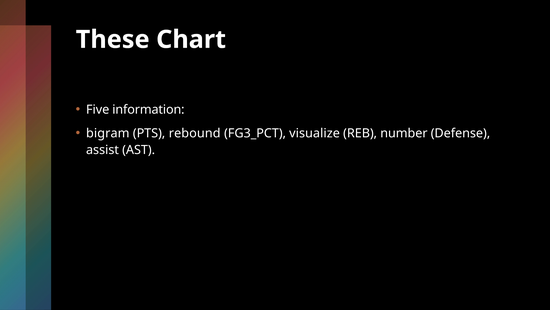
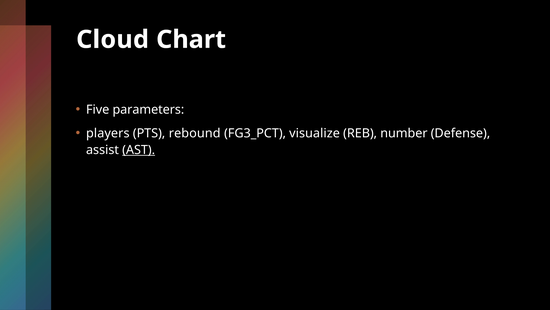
These: These -> Cloud (113, 39)
information: information -> parameters (148, 109)
bigram: bigram -> players (108, 133)
AST underline: none -> present (139, 150)
